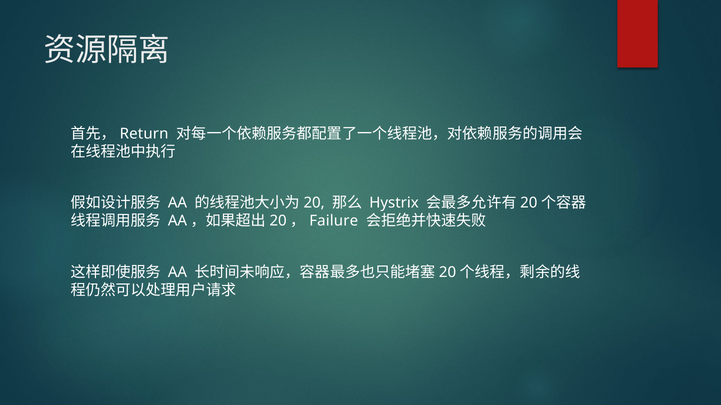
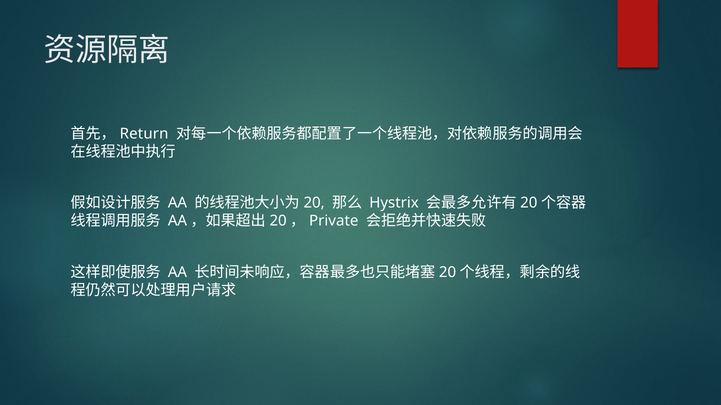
Failure: Failure -> Private (334, 221)
